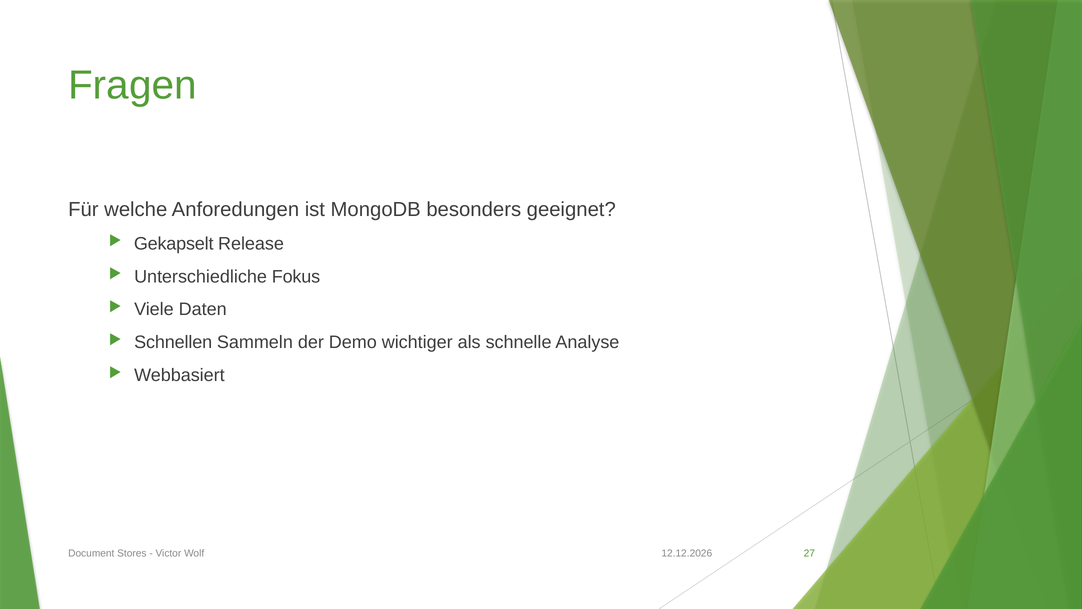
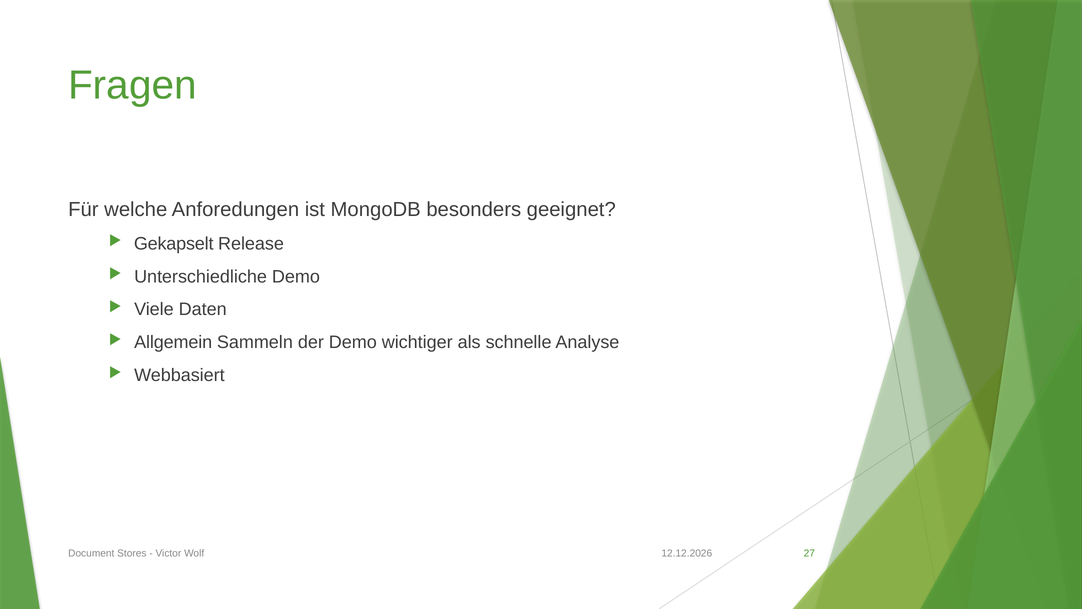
Unterschiedliche Fokus: Fokus -> Demo (296, 276)
Schnellen: Schnellen -> Allgemein (173, 342)
